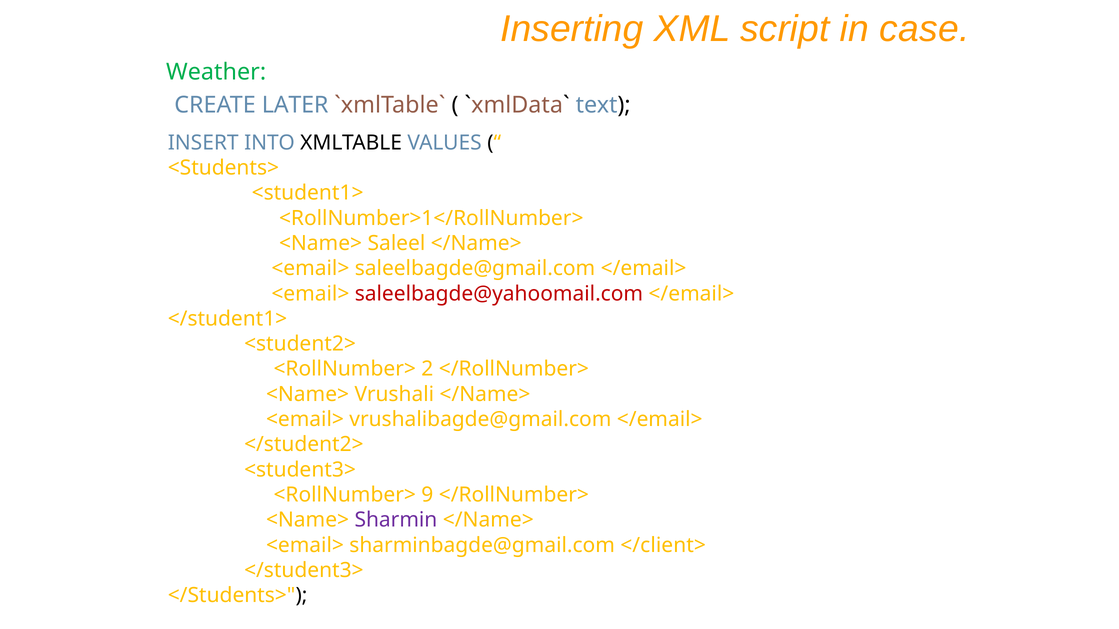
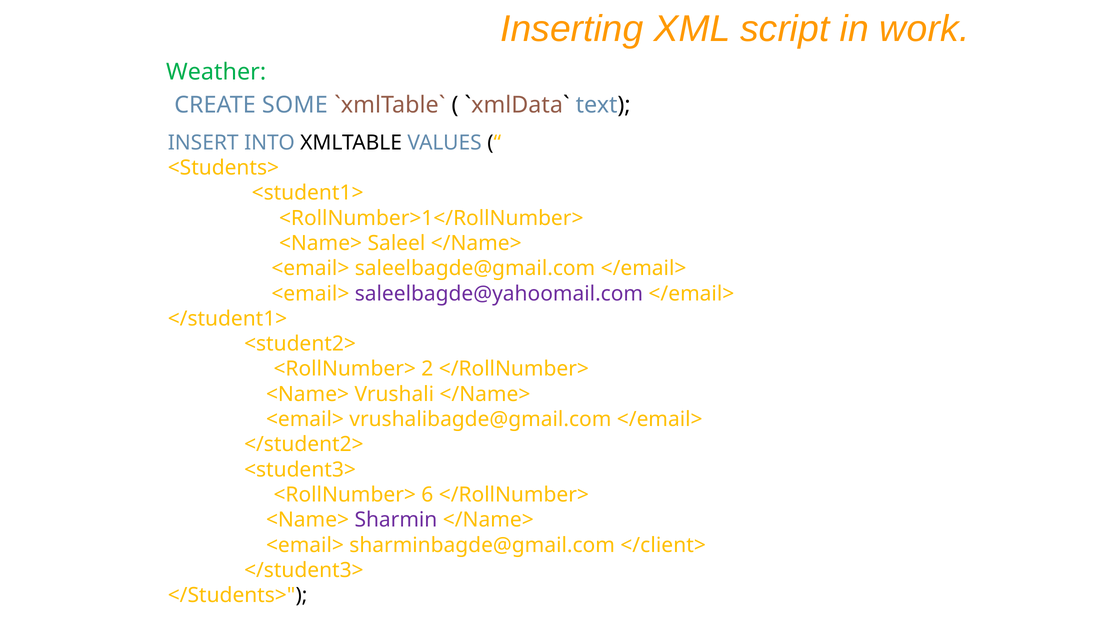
case: case -> work (925, 29)
LATER: LATER -> SOME (295, 105)
saleelbagde@yahoomail.com colour: red -> purple (499, 294)
9: 9 -> 6 (427, 495)
